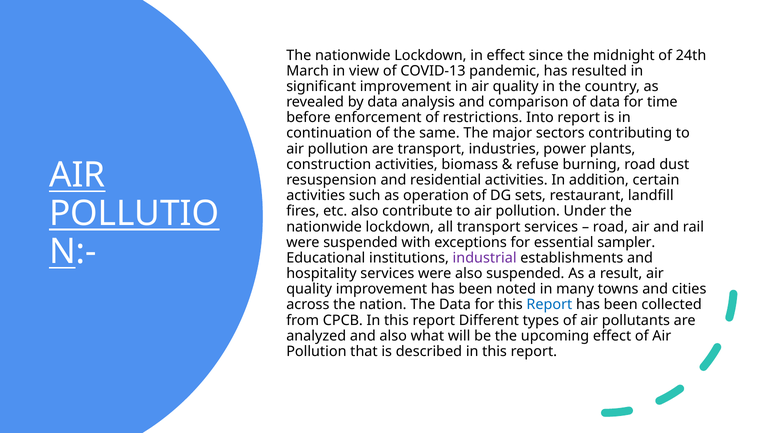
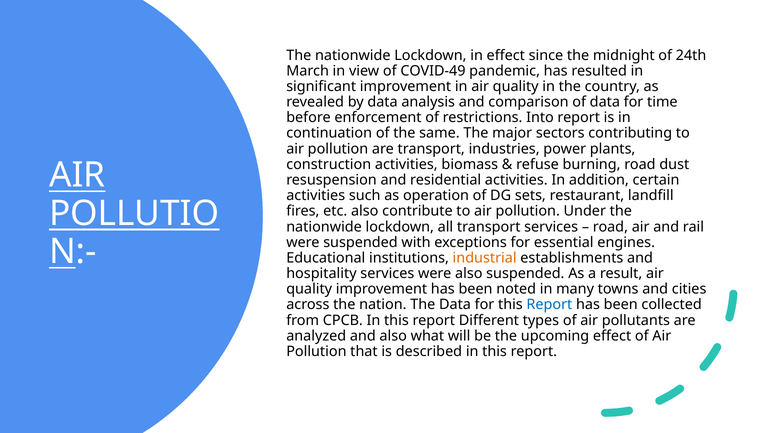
COVID-13: COVID-13 -> COVID-49 (433, 71)
sampler: sampler -> engines (626, 242)
industrial colour: purple -> orange (485, 258)
